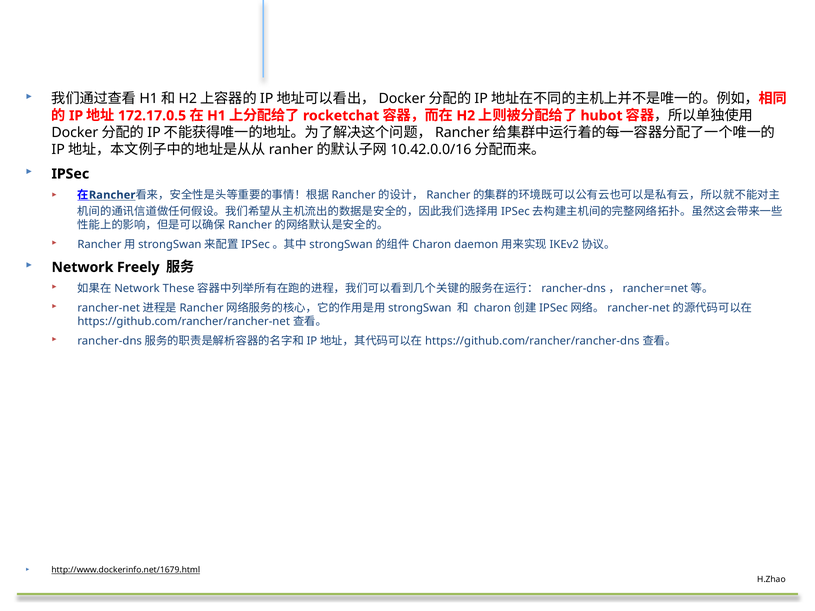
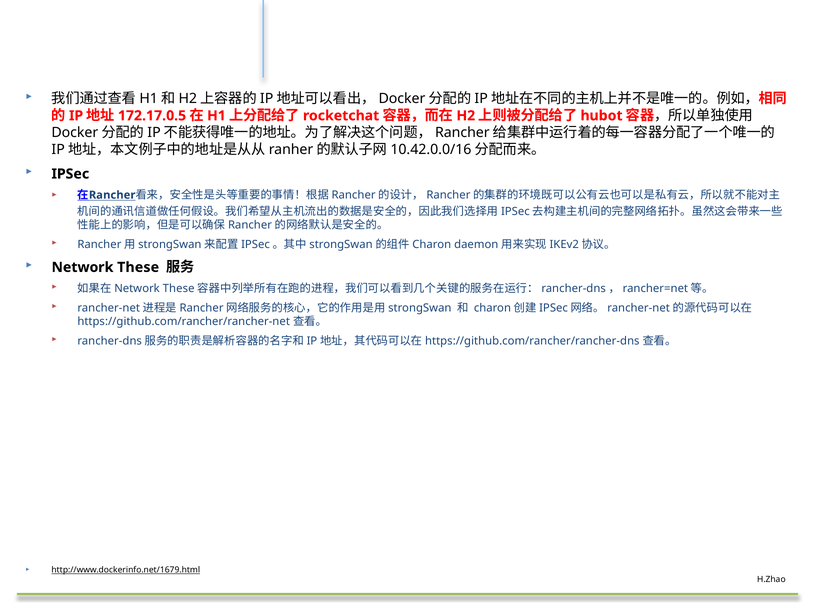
Network Freely: Freely -> These (138, 267)
